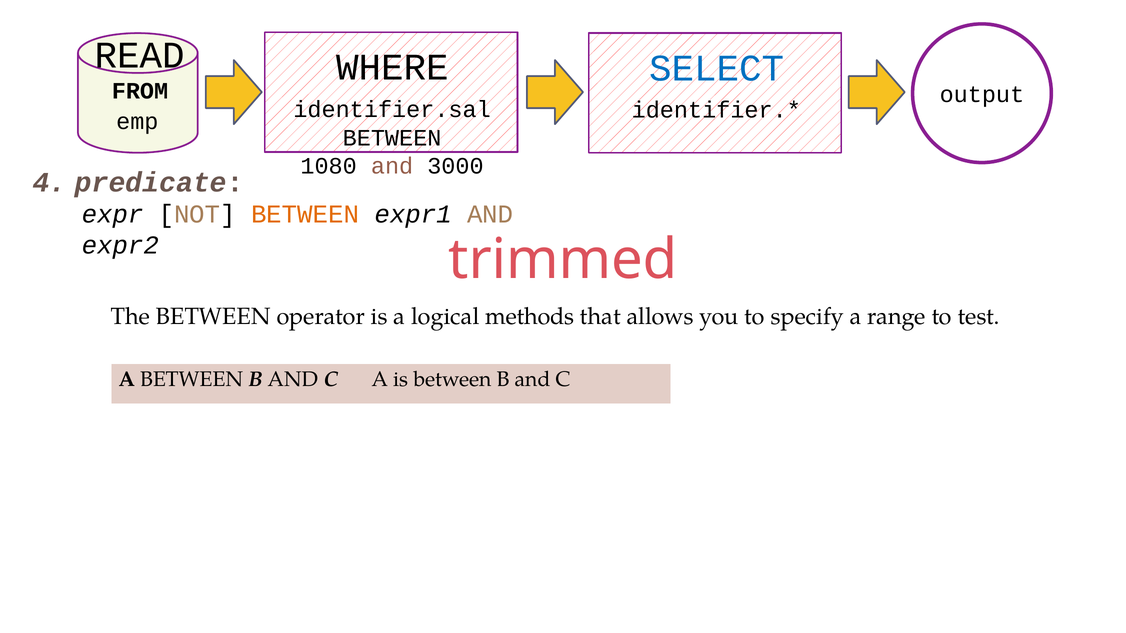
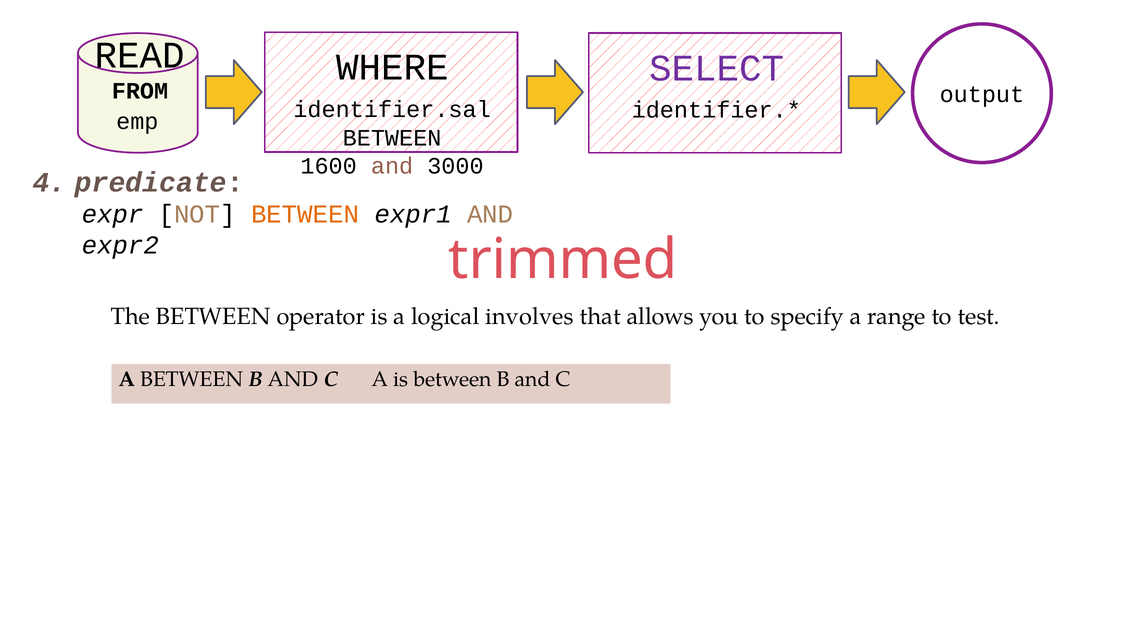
SELECT colour: blue -> purple (717, 68)
1080: 1080 -> 1600 (329, 166)
methods: methods -> involves (529, 317)
